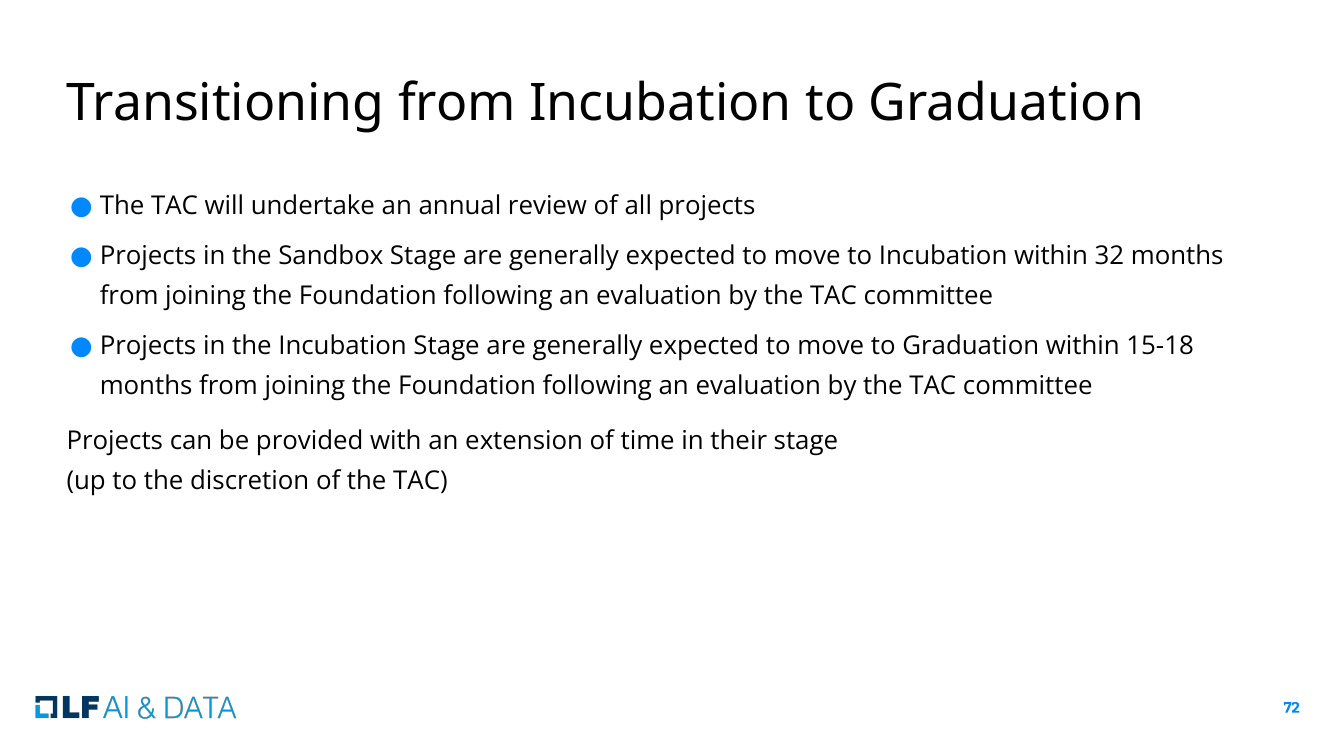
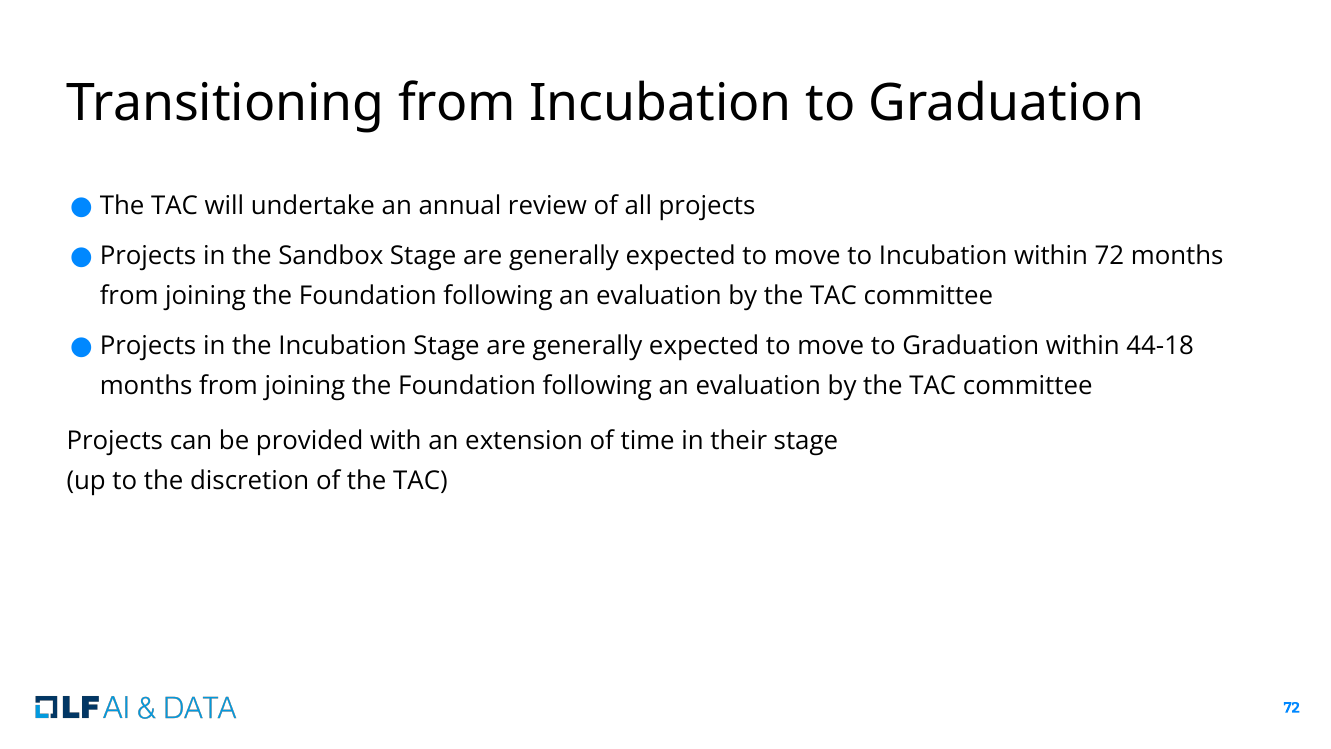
within 32: 32 -> 72 (1109, 256)
15-18: 15-18 -> 44-18 (1160, 346)
